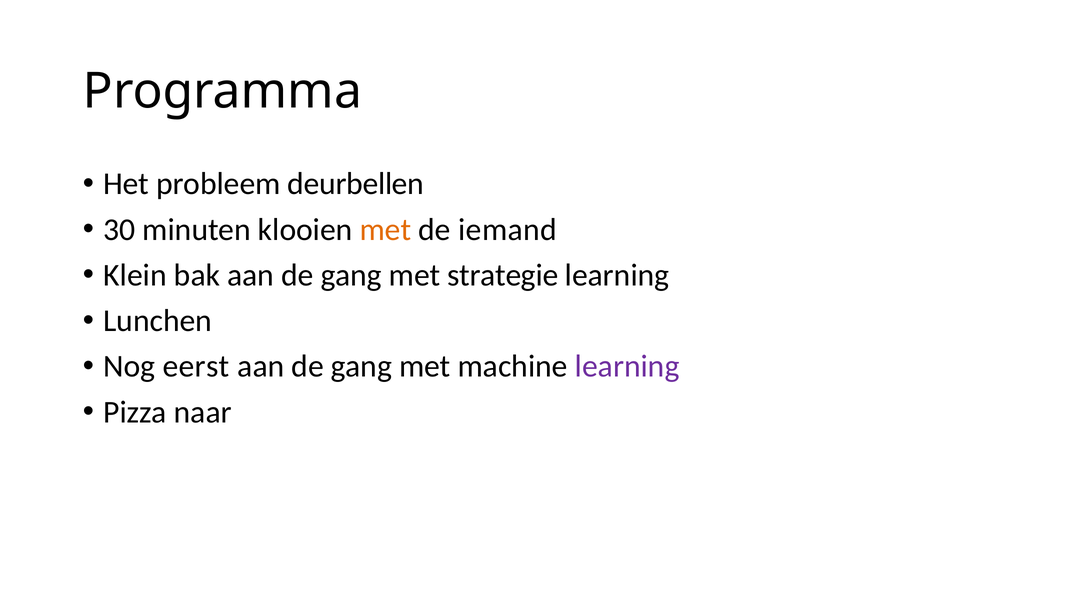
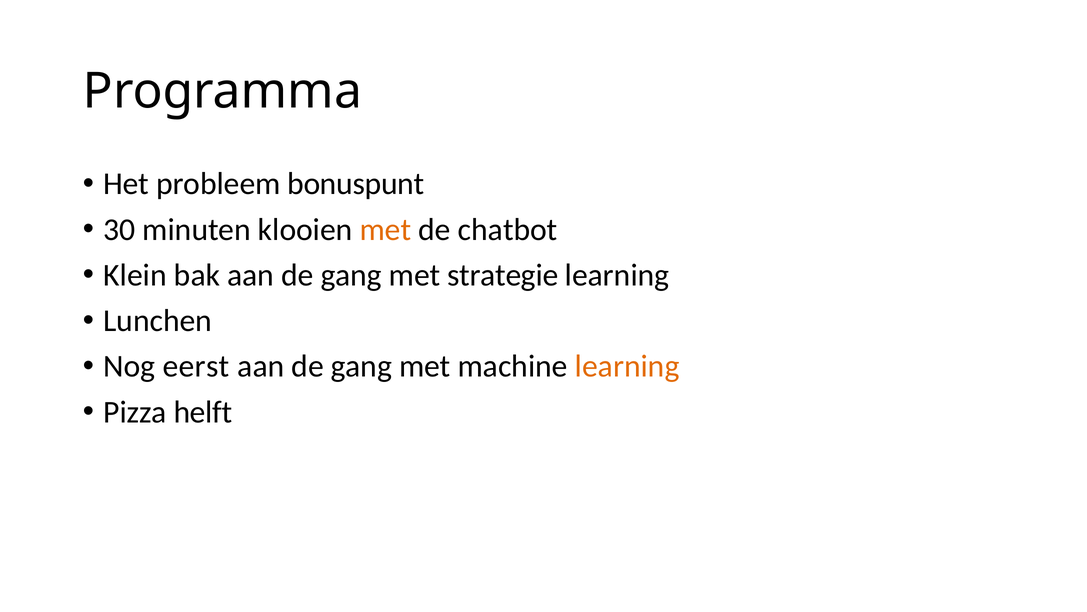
deurbellen: deurbellen -> bonuspunt (356, 184)
iemand: iemand -> chatbot (508, 229)
learning colour: purple -> orange (627, 366)
naar: naar -> helft (203, 412)
